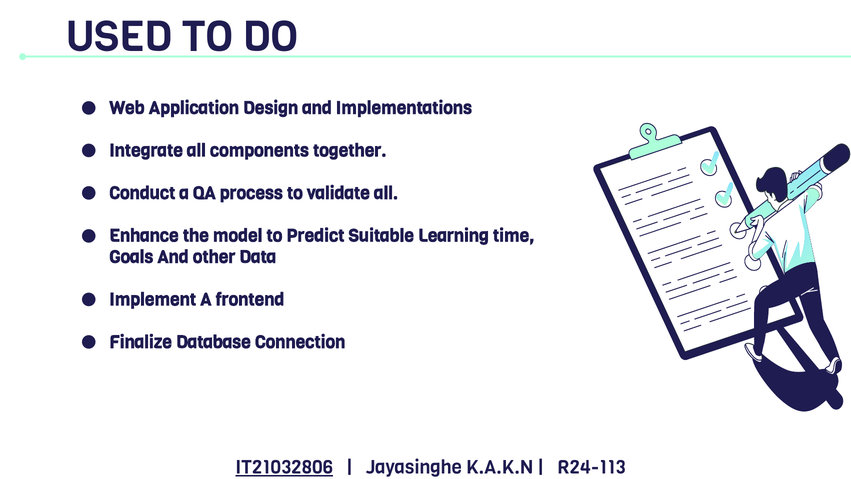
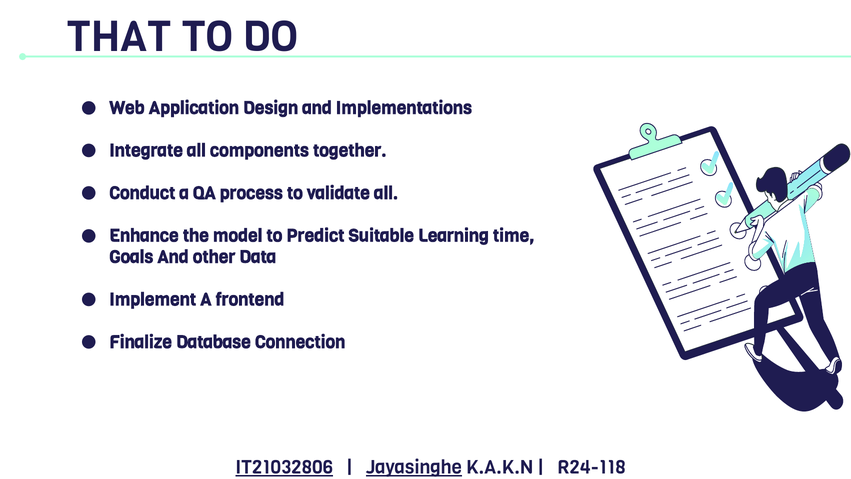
USED: USED -> THAT (119, 37)
Jayasinghe underline: none -> present (414, 467)
R24-113: R24-113 -> R24-118 (591, 467)
